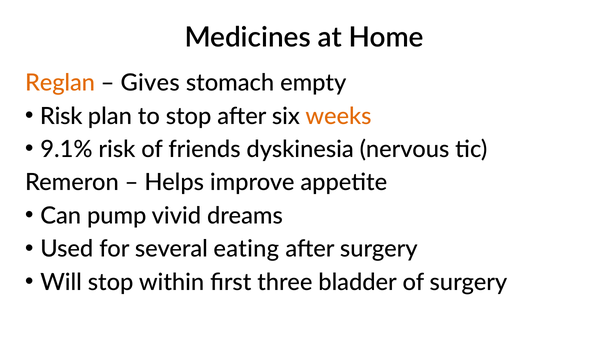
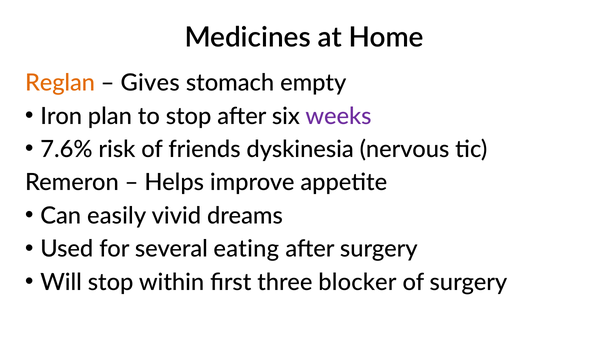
Risk: Risk -> Iron (61, 116)
weeks colour: orange -> purple (338, 116)
9.1%: 9.1% -> 7.6% (66, 149)
pump: pump -> easily (117, 216)
bladder: bladder -> blocker (357, 282)
